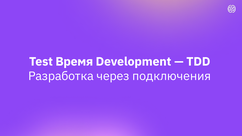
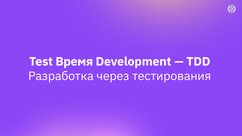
подключения: подключения -> тестирования (172, 76)
